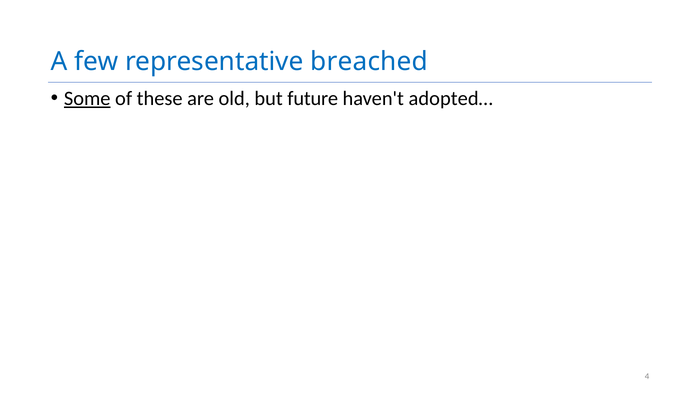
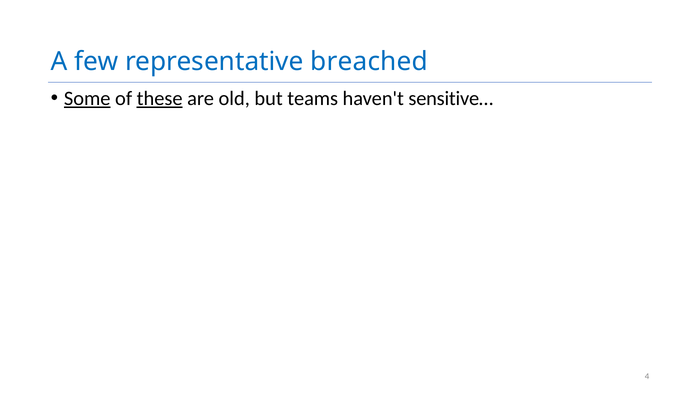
these underline: none -> present (160, 98)
future: future -> teams (313, 98)
adopted…: adopted… -> sensitive… (451, 98)
